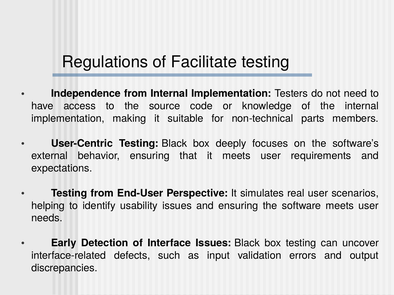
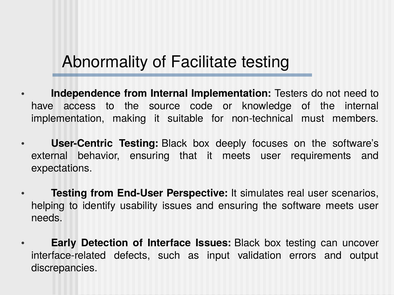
Regulations: Regulations -> Abnormality (105, 62)
parts: parts -> must (313, 119)
